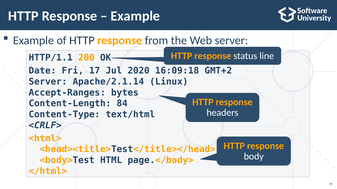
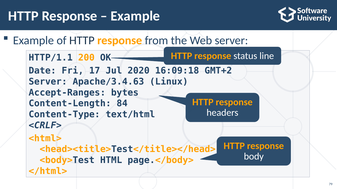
Apache/2.1.14: Apache/2.1.14 -> Apache/3.4.63 (108, 82)
